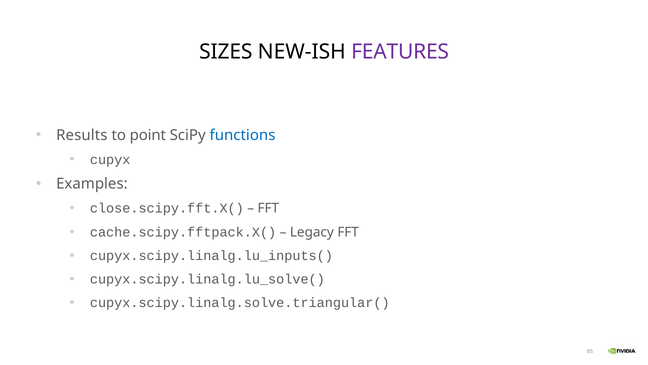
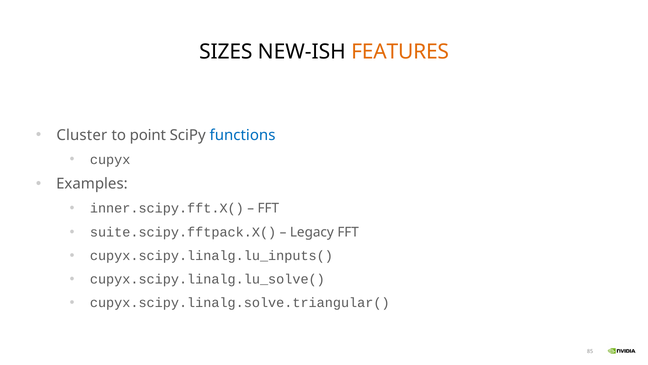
FEATURES colour: purple -> orange (400, 51)
Results: Results -> Cluster (82, 135)
close.scipy.fft.X(: close.scipy.fft.X( -> inner.scipy.fft.X( (167, 208)
cache.scipy.fftpack.X(: cache.scipy.fftpack.X( -> suite.scipy.fftpack.X( (183, 232)
